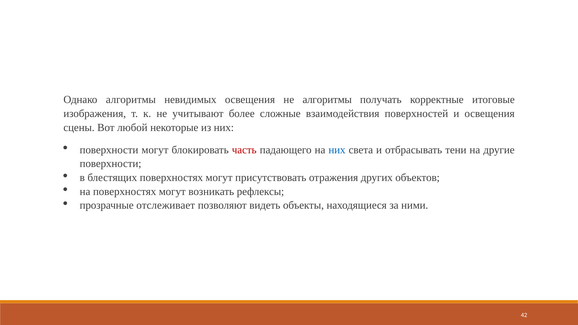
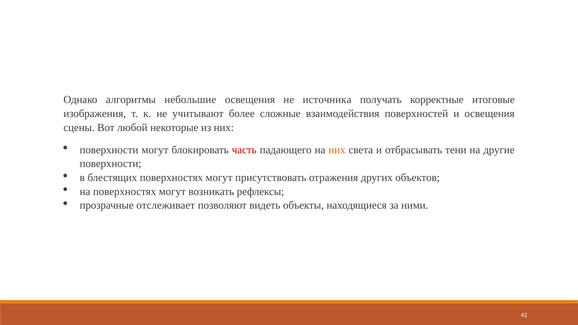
невидимых: невидимых -> небольшие (190, 100)
не алгоритмы: алгоритмы -> источника (327, 100)
них colour: blue -> orange (337, 150)
